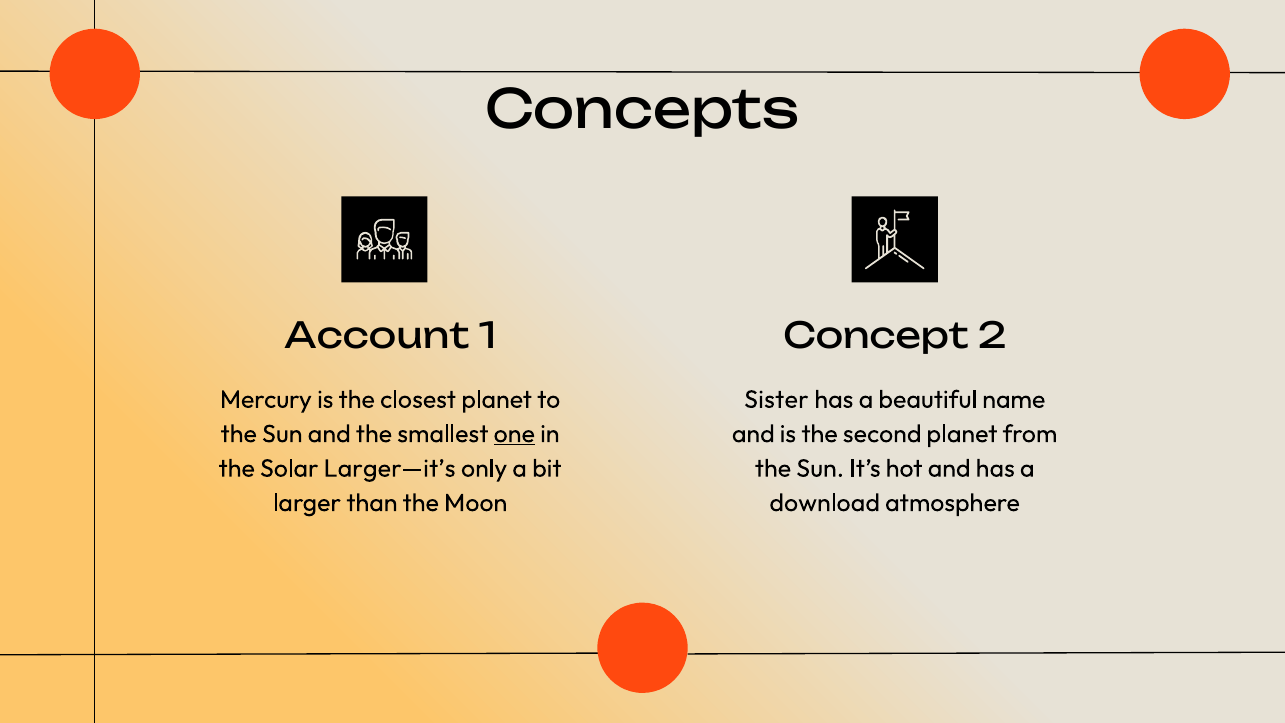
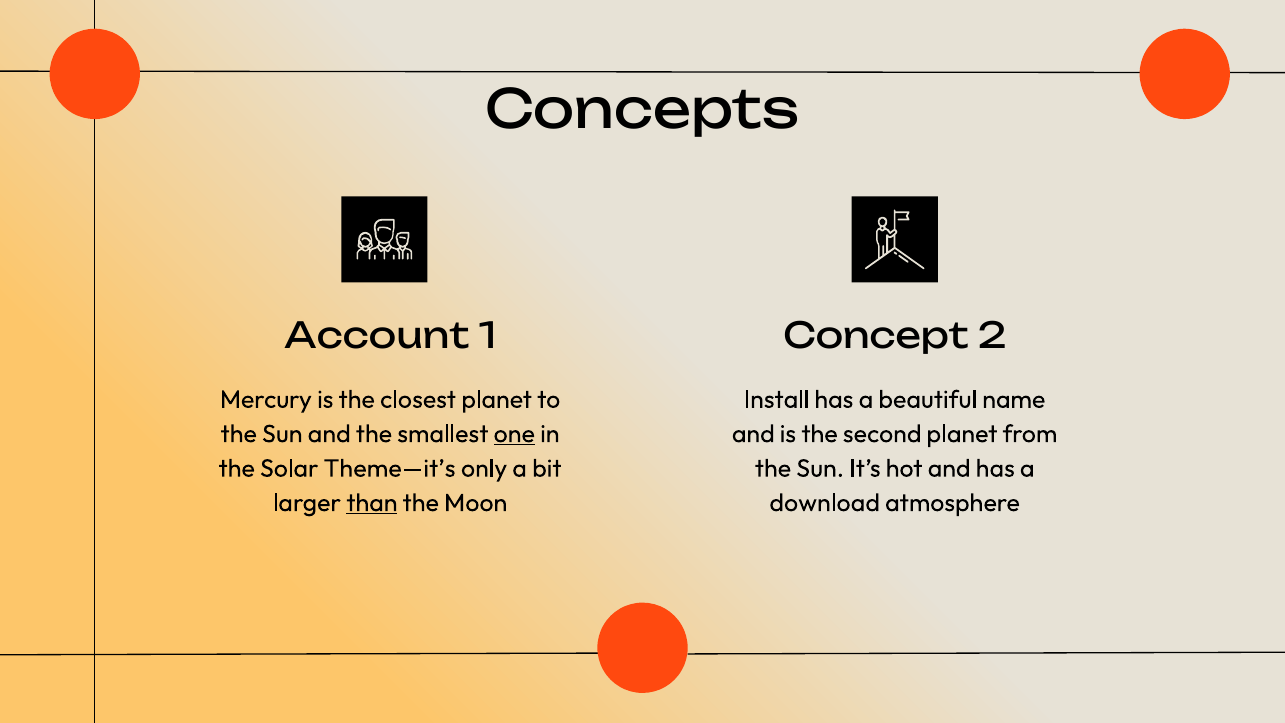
Sister: Sister -> Install (777, 399)
Larger—it’s: Larger—it’s -> Theme—it’s (390, 468)
than underline: none -> present (372, 503)
